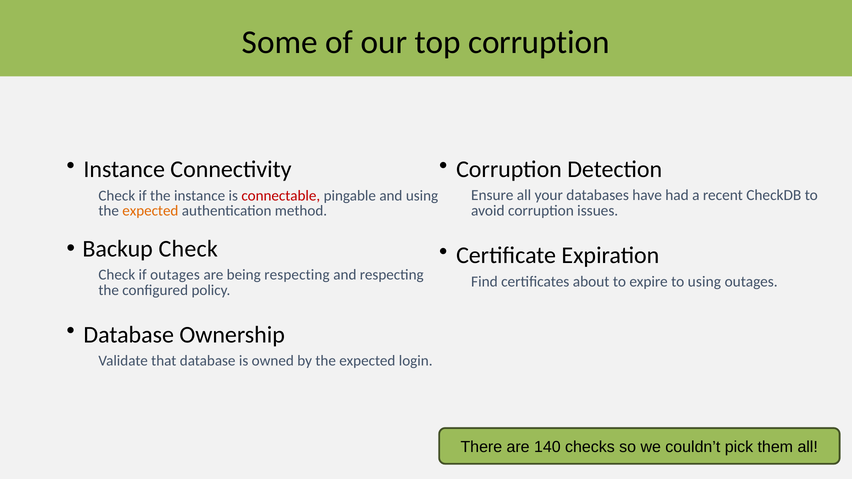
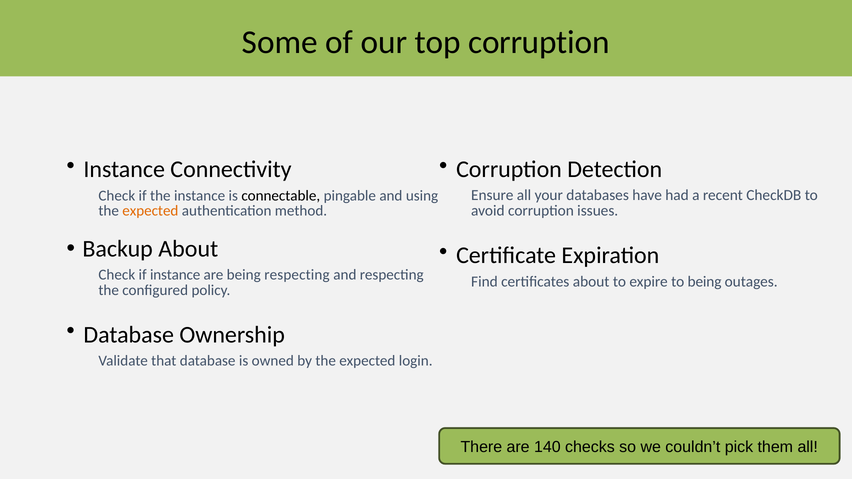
connectable colour: red -> black (281, 196)
Backup Check: Check -> About (188, 249)
if outages: outages -> instance (175, 275)
to using: using -> being (705, 282)
